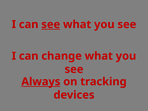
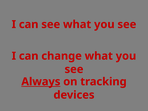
see underline: present -> none (51, 24)
